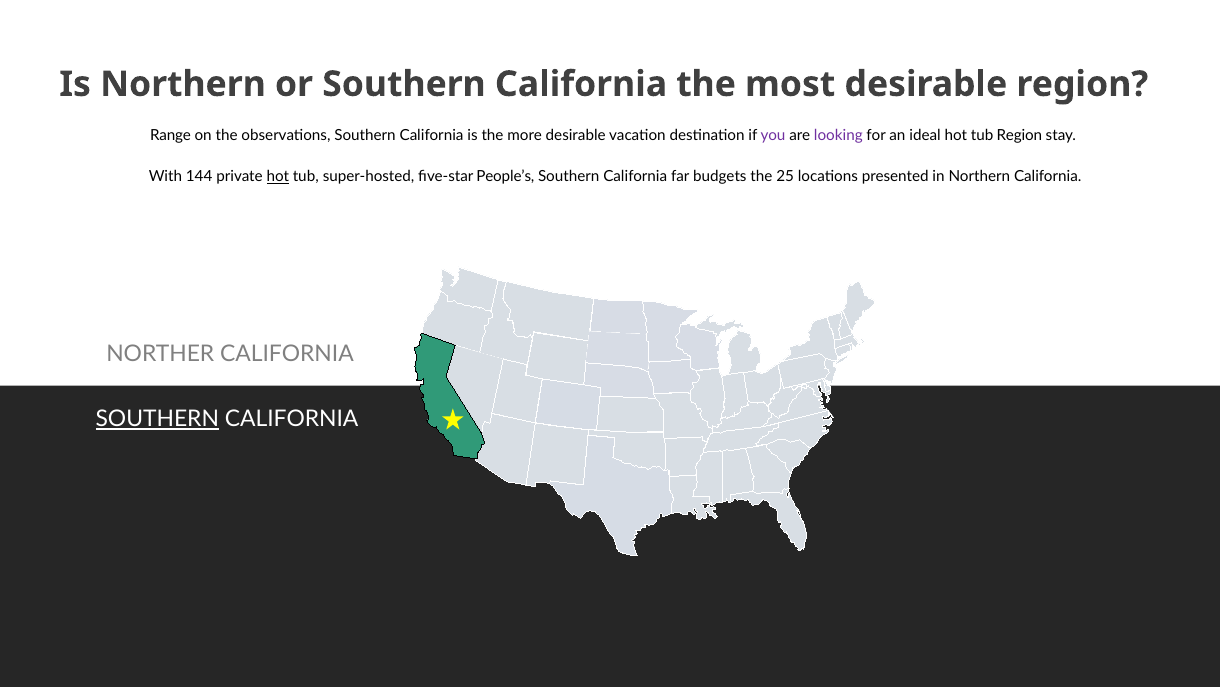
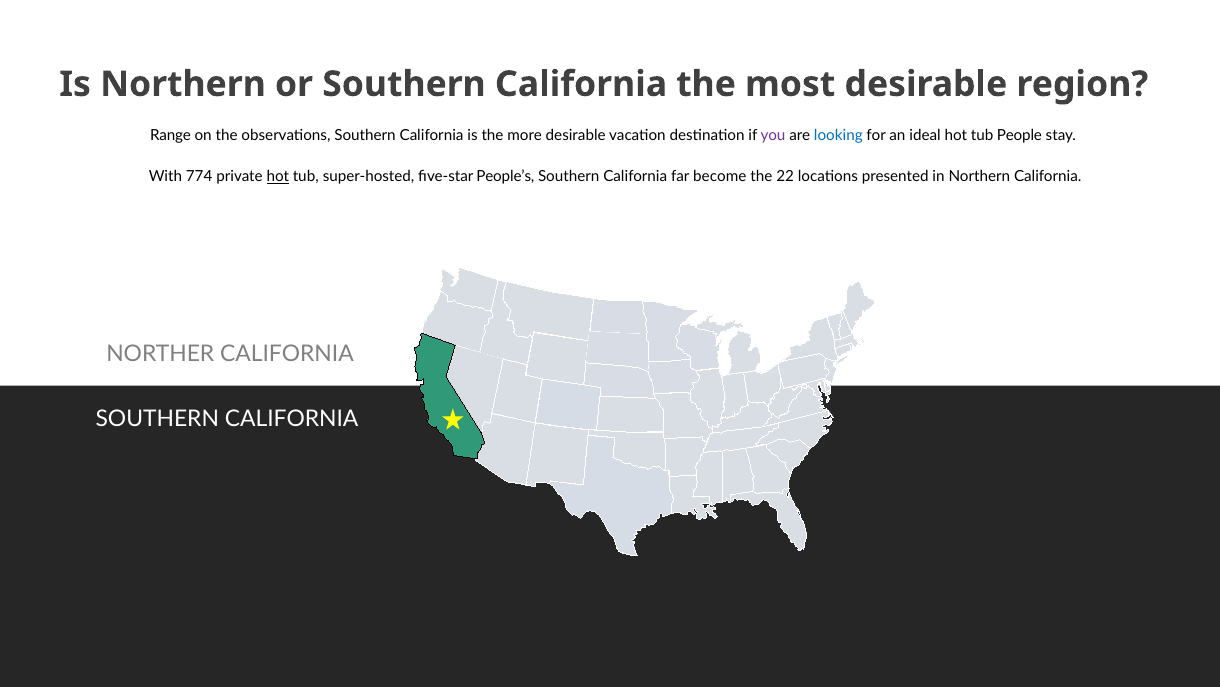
looking colour: purple -> blue (838, 136)
tub Region: Region -> People (1019, 136)
144: 144 -> 774 (199, 176)
budgets: budgets -> become (720, 176)
25: 25 -> 22 (785, 176)
SOUTHERN underline: present -> none (157, 419)
